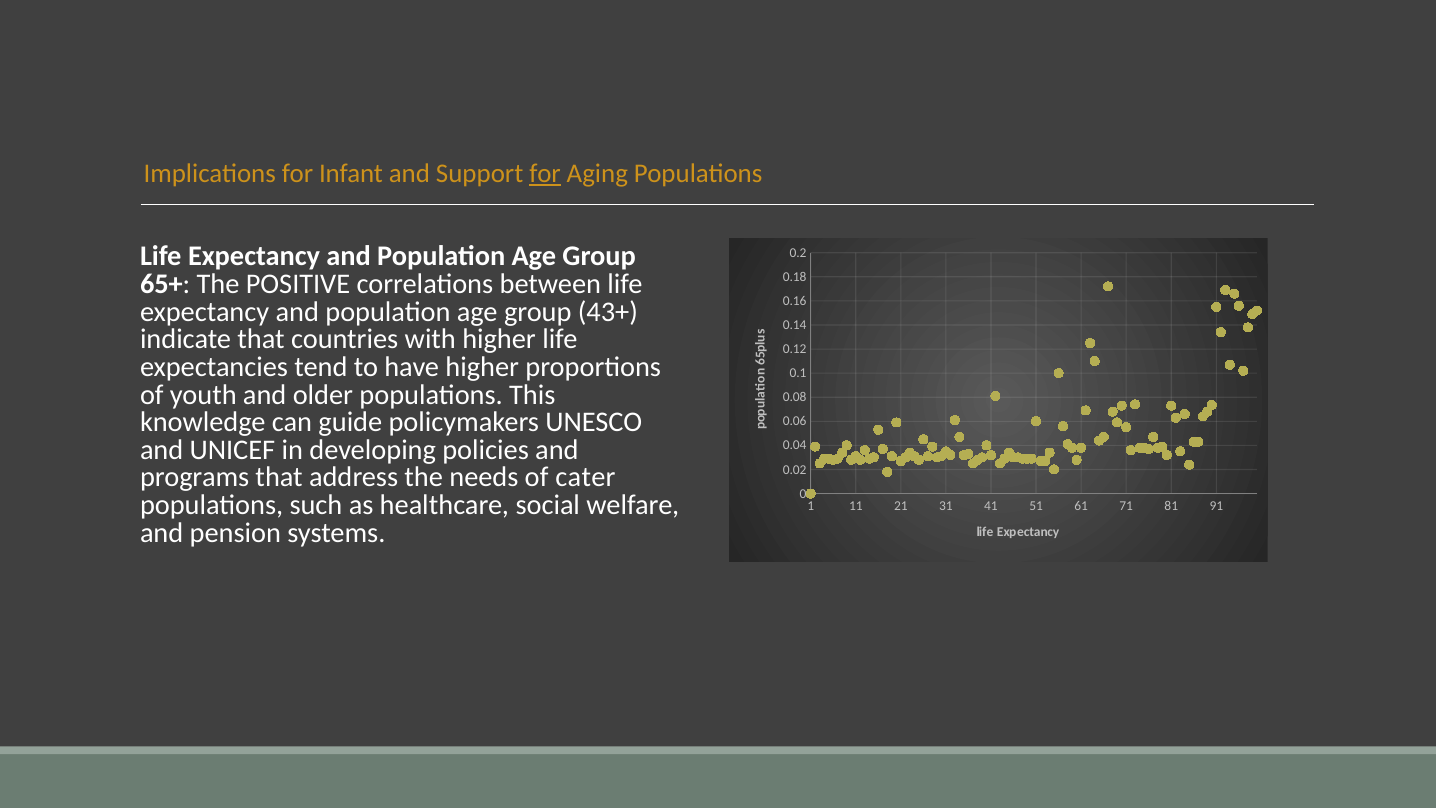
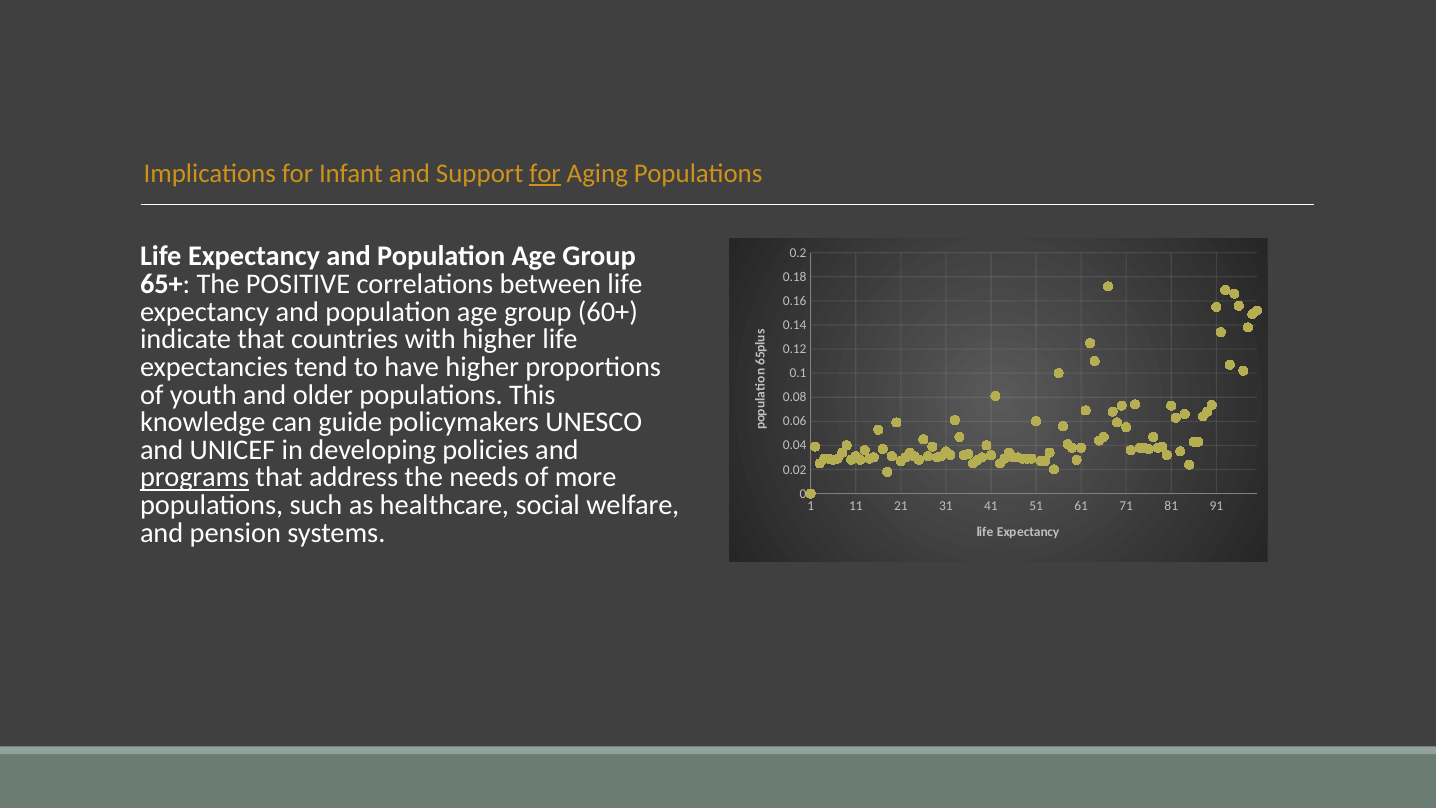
43+: 43+ -> 60+ (608, 312)
programs underline: none -> present (195, 477)
cater: cater -> more (586, 477)
